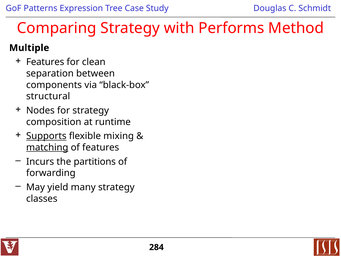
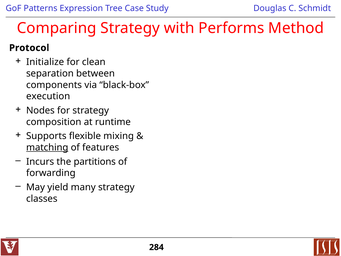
Multiple: Multiple -> Protocol (29, 48)
Features: Features -> Initialize (45, 62)
structural: structural -> execution (48, 96)
Supports underline: present -> none (46, 136)
